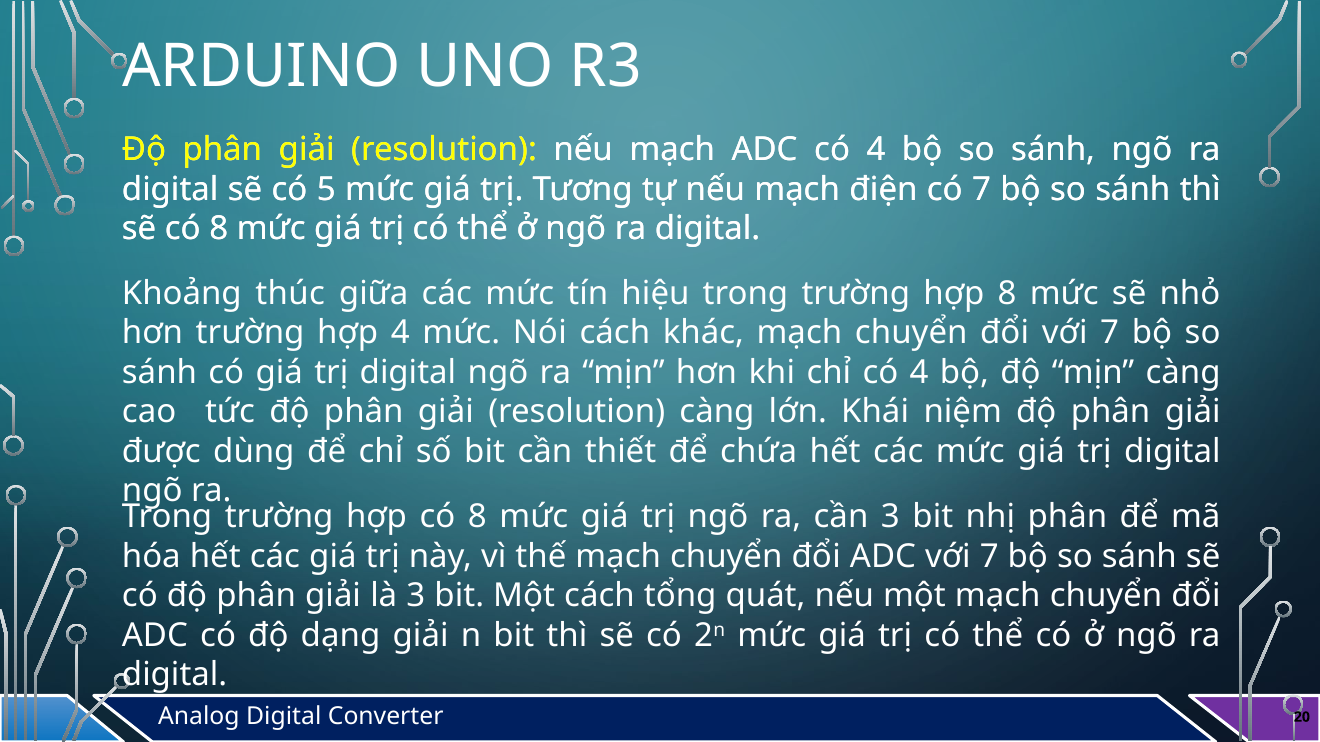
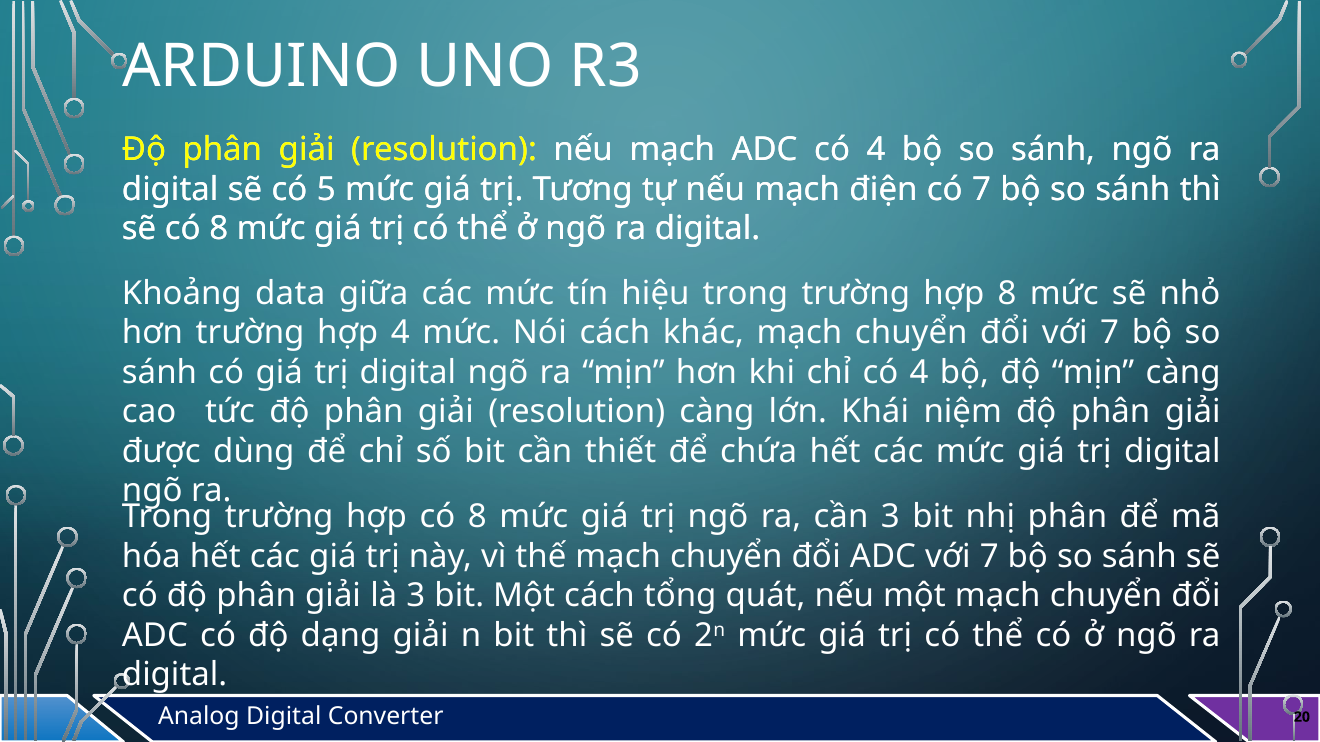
thúc: thúc -> data (290, 293)
